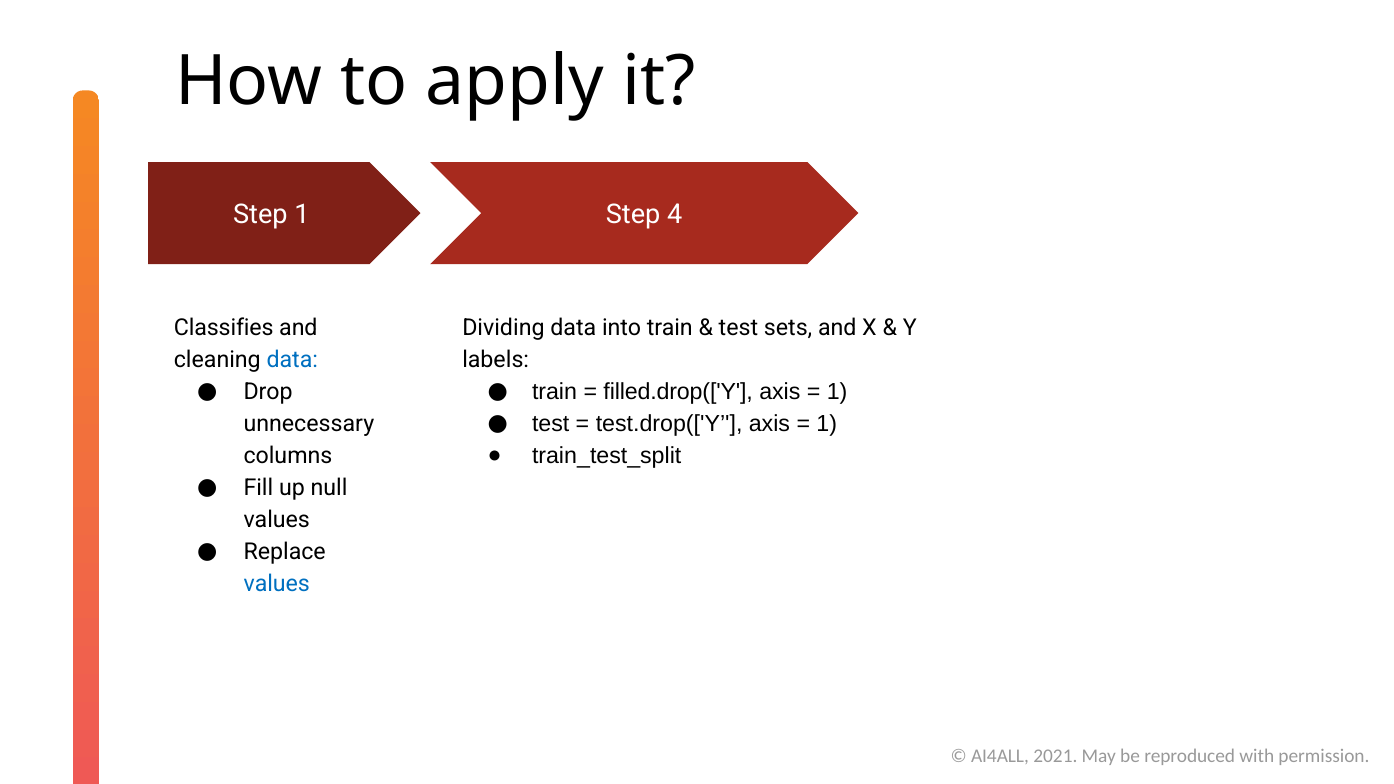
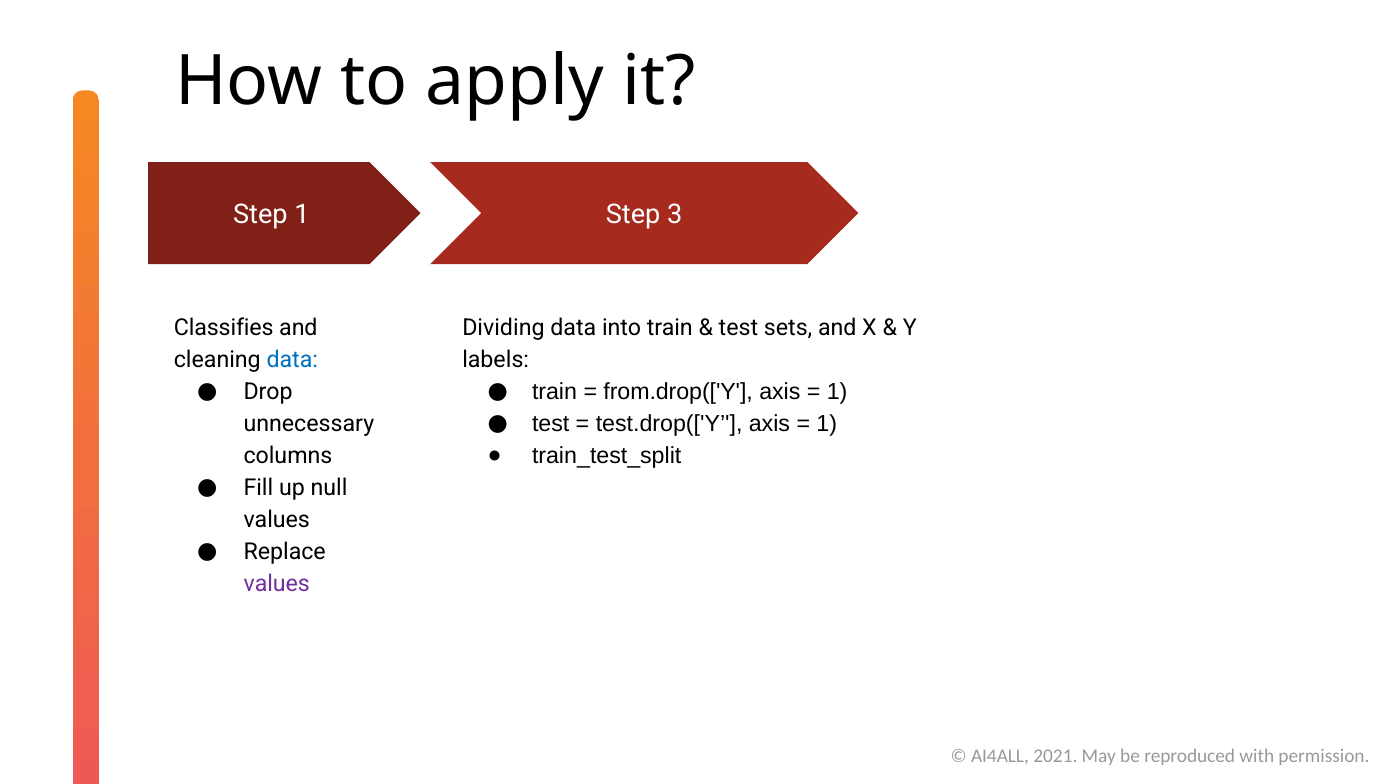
4: 4 -> 3 (675, 215)
filled.drop(['Y: filled.drop(['Y -> from.drop(['Y (678, 392)
values colour: blue -> purple (277, 584)
